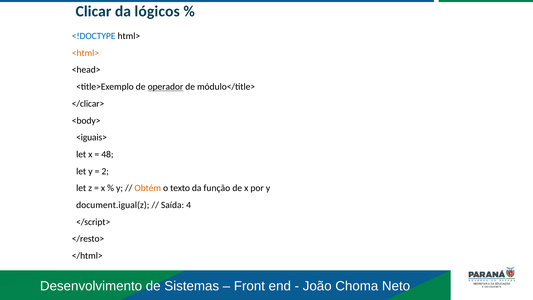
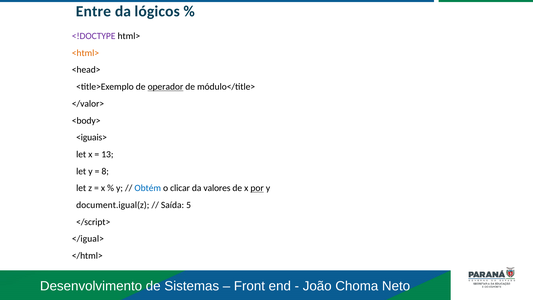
Clicar: Clicar -> Entre (93, 11)
<!DOCTYPE colour: blue -> purple (94, 36)
</clicar>: </clicar> -> </valor> (88, 104)
48: 48 -> 13 (107, 154)
2: 2 -> 8 (105, 171)
Obtém colour: orange -> blue (148, 188)
texto: texto -> clicar (180, 188)
função: função -> valores (217, 188)
por underline: none -> present (257, 188)
4: 4 -> 5 (189, 205)
</resto>: </resto> -> </igual> (88, 239)
